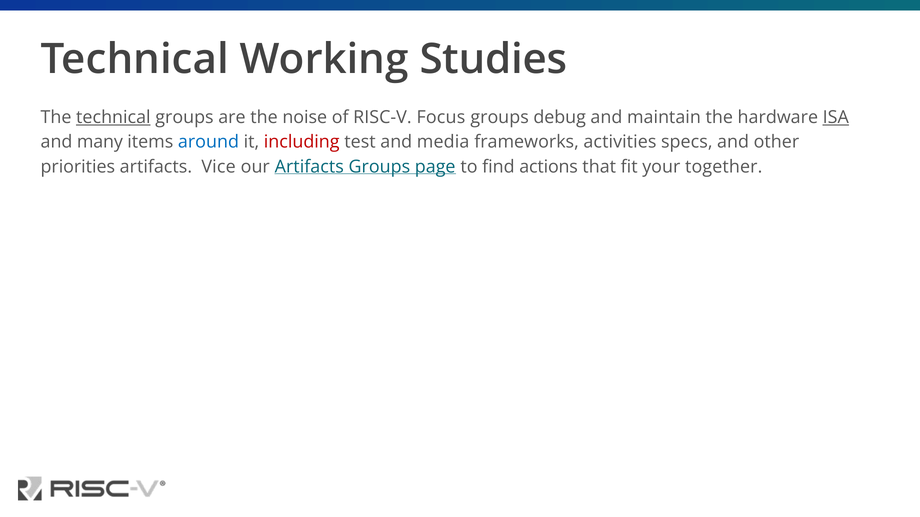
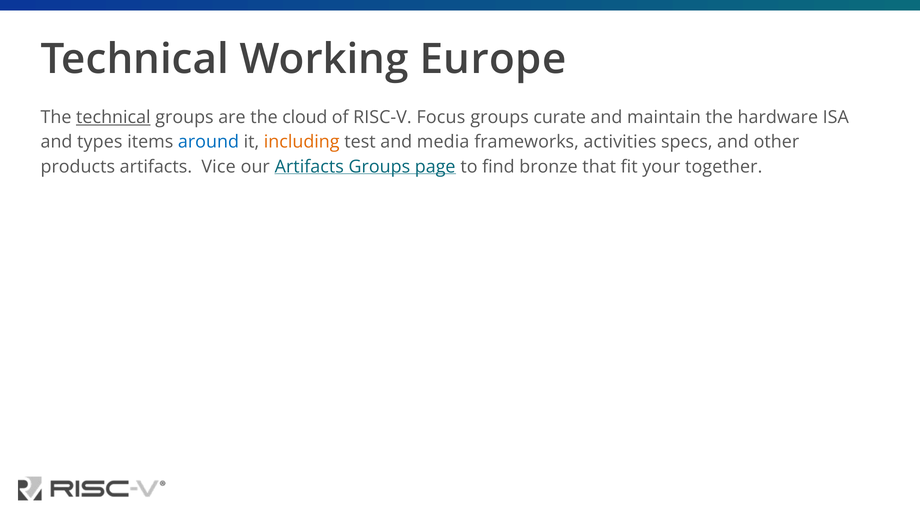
Studies: Studies -> Europe (493, 59)
noise: noise -> cloud (305, 117)
debug: debug -> curate (560, 117)
ISA underline: present -> none (836, 117)
many: many -> types (100, 142)
including colour: red -> orange (302, 142)
priorities: priorities -> products (78, 167)
actions: actions -> bronze (549, 167)
